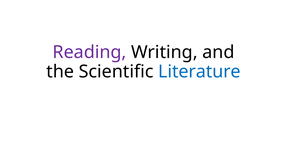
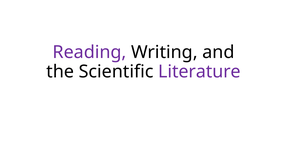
Literature colour: blue -> purple (199, 72)
